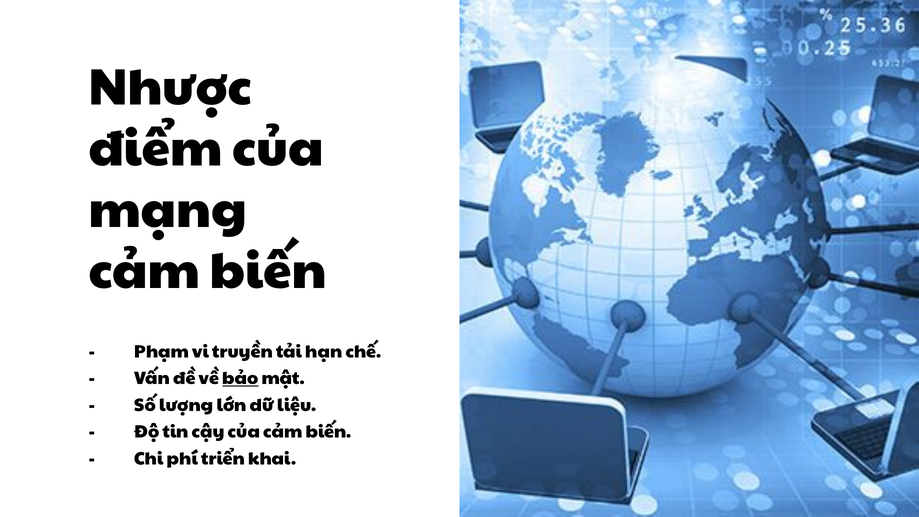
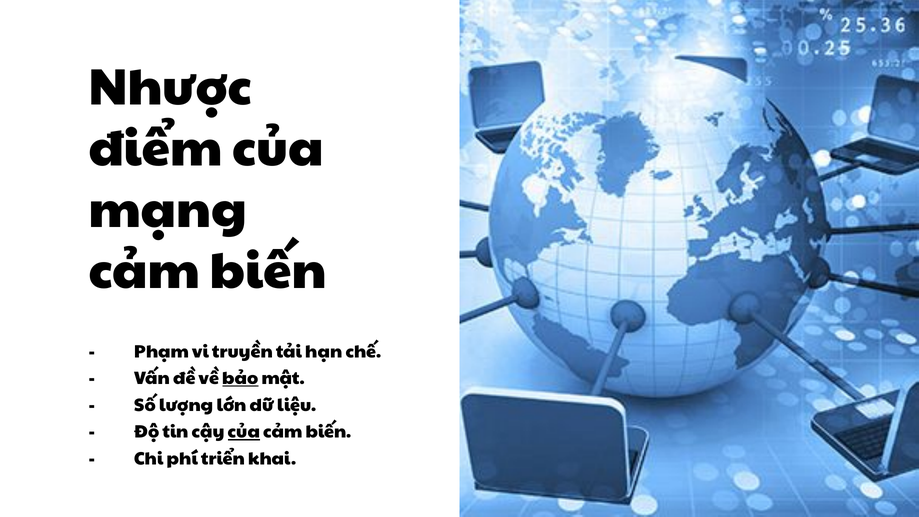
của underline: none -> present (244, 432)
